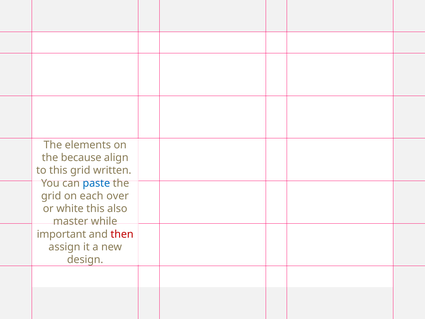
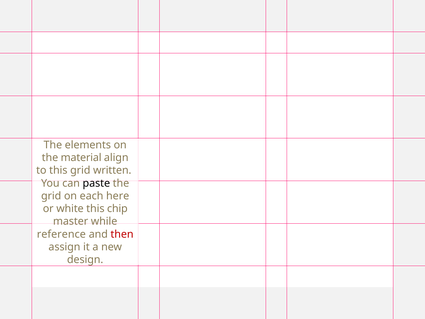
because: because -> material (81, 158)
paste colour: blue -> black (96, 183)
over: over -> here (118, 196)
also: also -> chip (117, 209)
important: important -> reference (61, 234)
